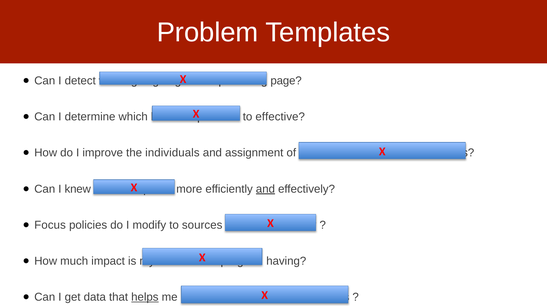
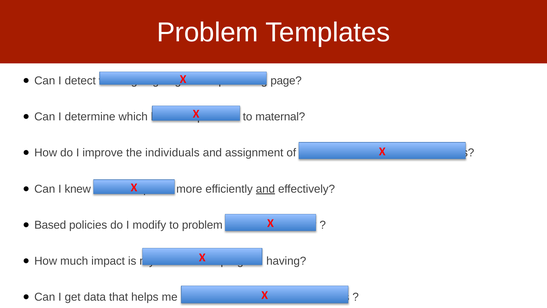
to effective: effective -> maternal (280, 117)
Focus: Focus -> Based (50, 225)
to sources: sources -> problem (202, 225)
helps underline: present -> none (145, 297)
